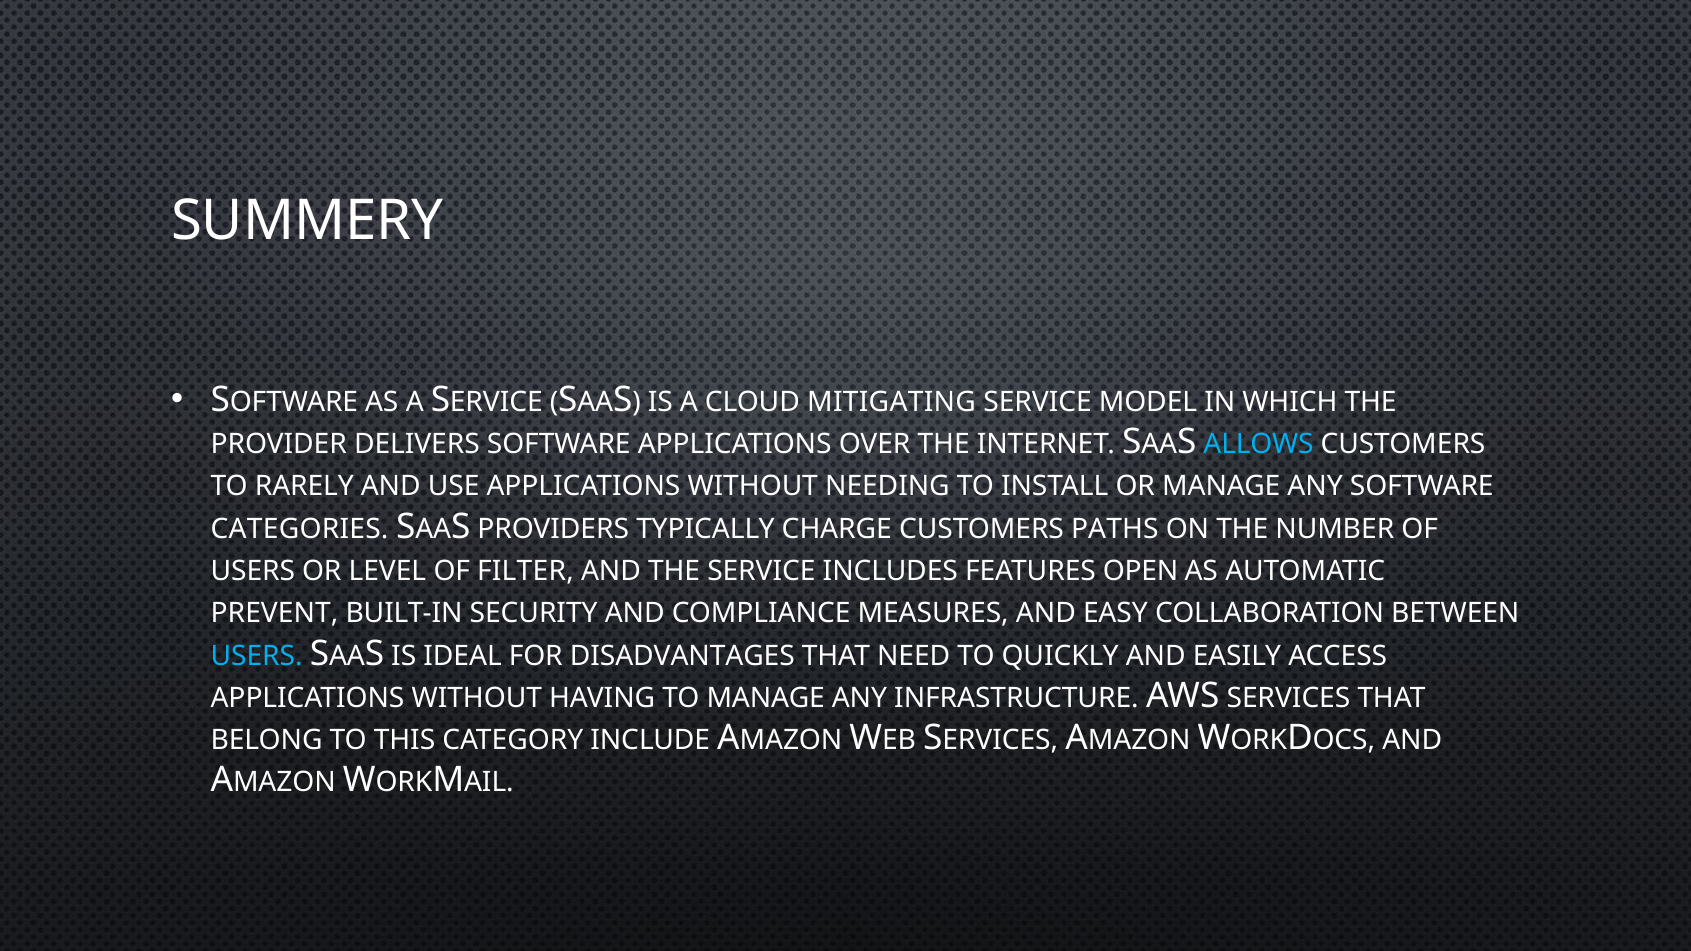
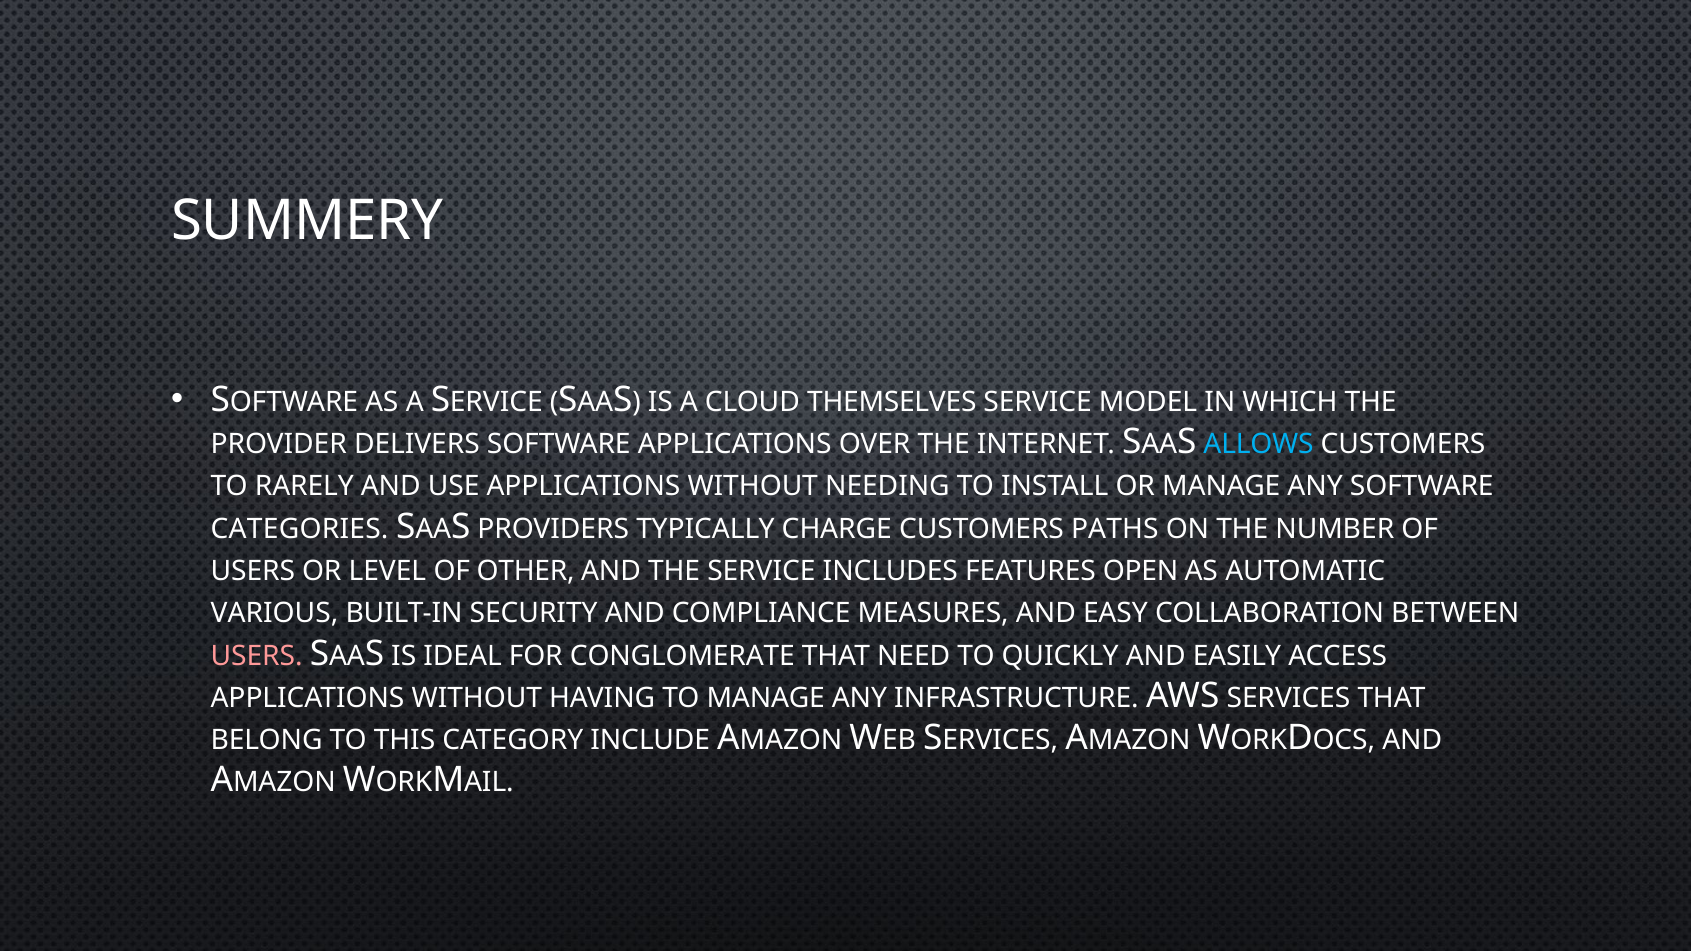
MITIGATING: MITIGATING -> THEMSELVES (892, 402)
FILTER: FILTER -> OTHER (526, 571)
PREVENT: PREVENT -> VARIOUS (274, 614)
USERS colour: light blue -> pink (257, 656)
DISADVANTAGES: DISADVANTAGES -> CONGLOMERATE (682, 656)
